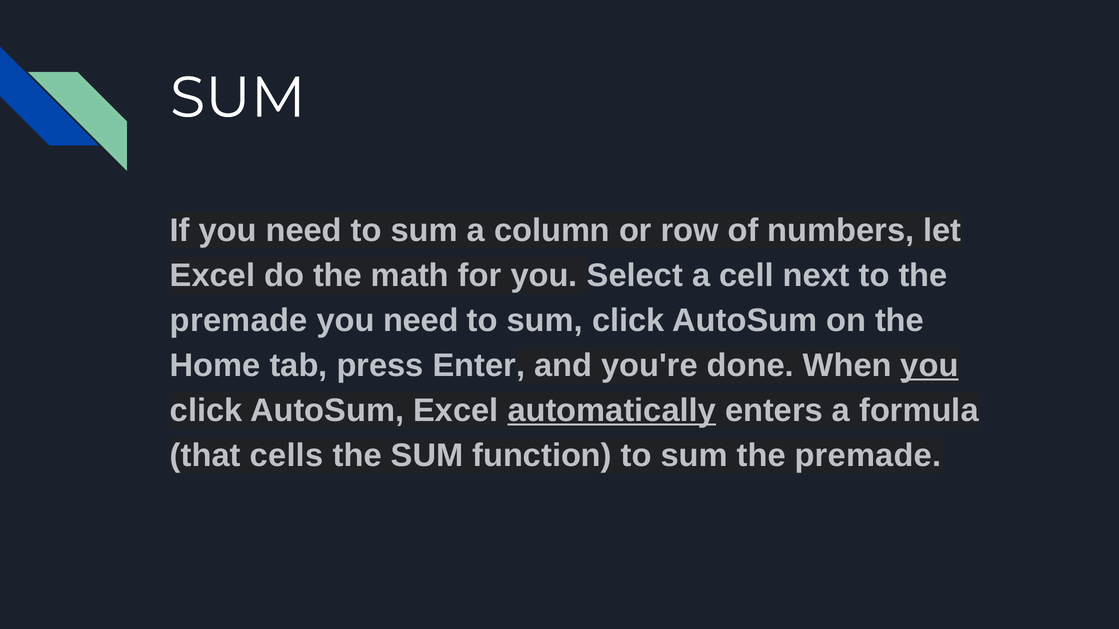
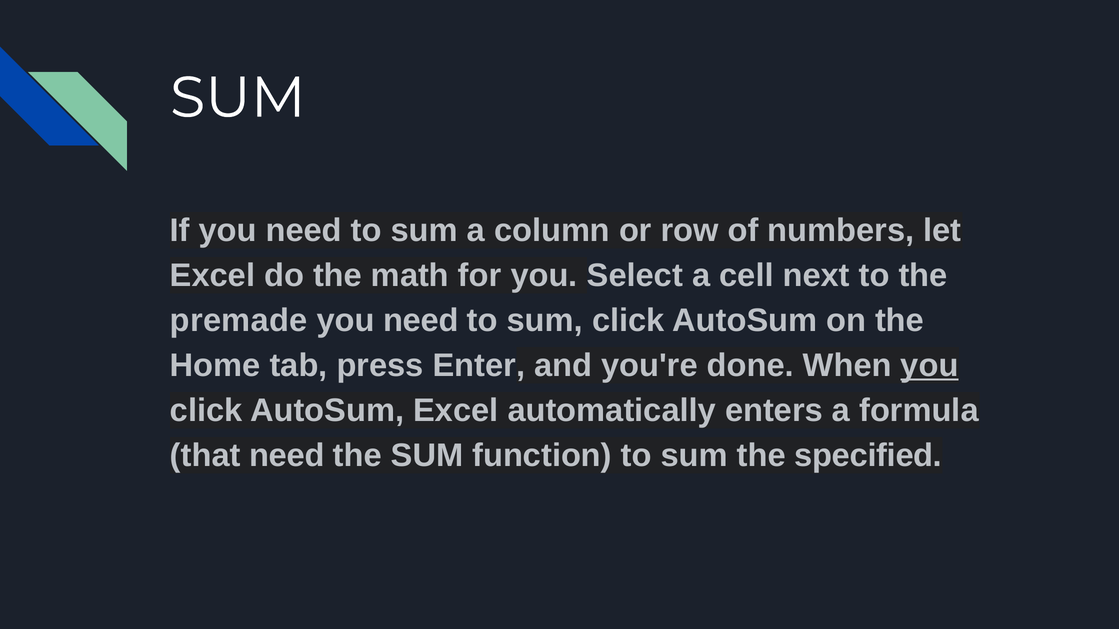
automatically underline: present -> none (612, 411)
that cells: cells -> need (287, 456)
sum the premade: premade -> specified (868, 456)
